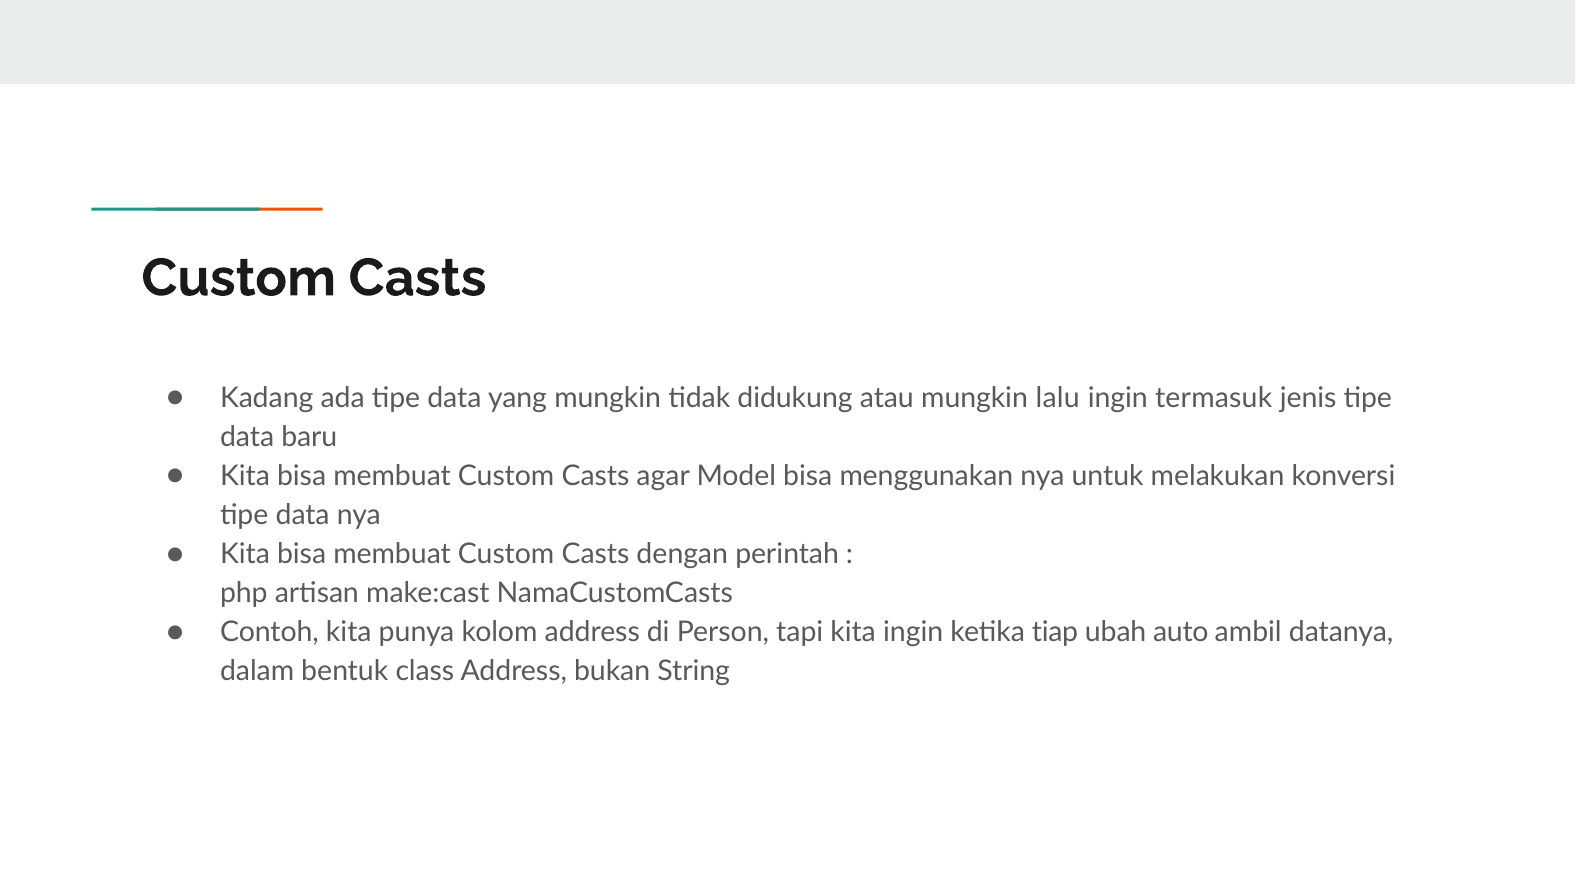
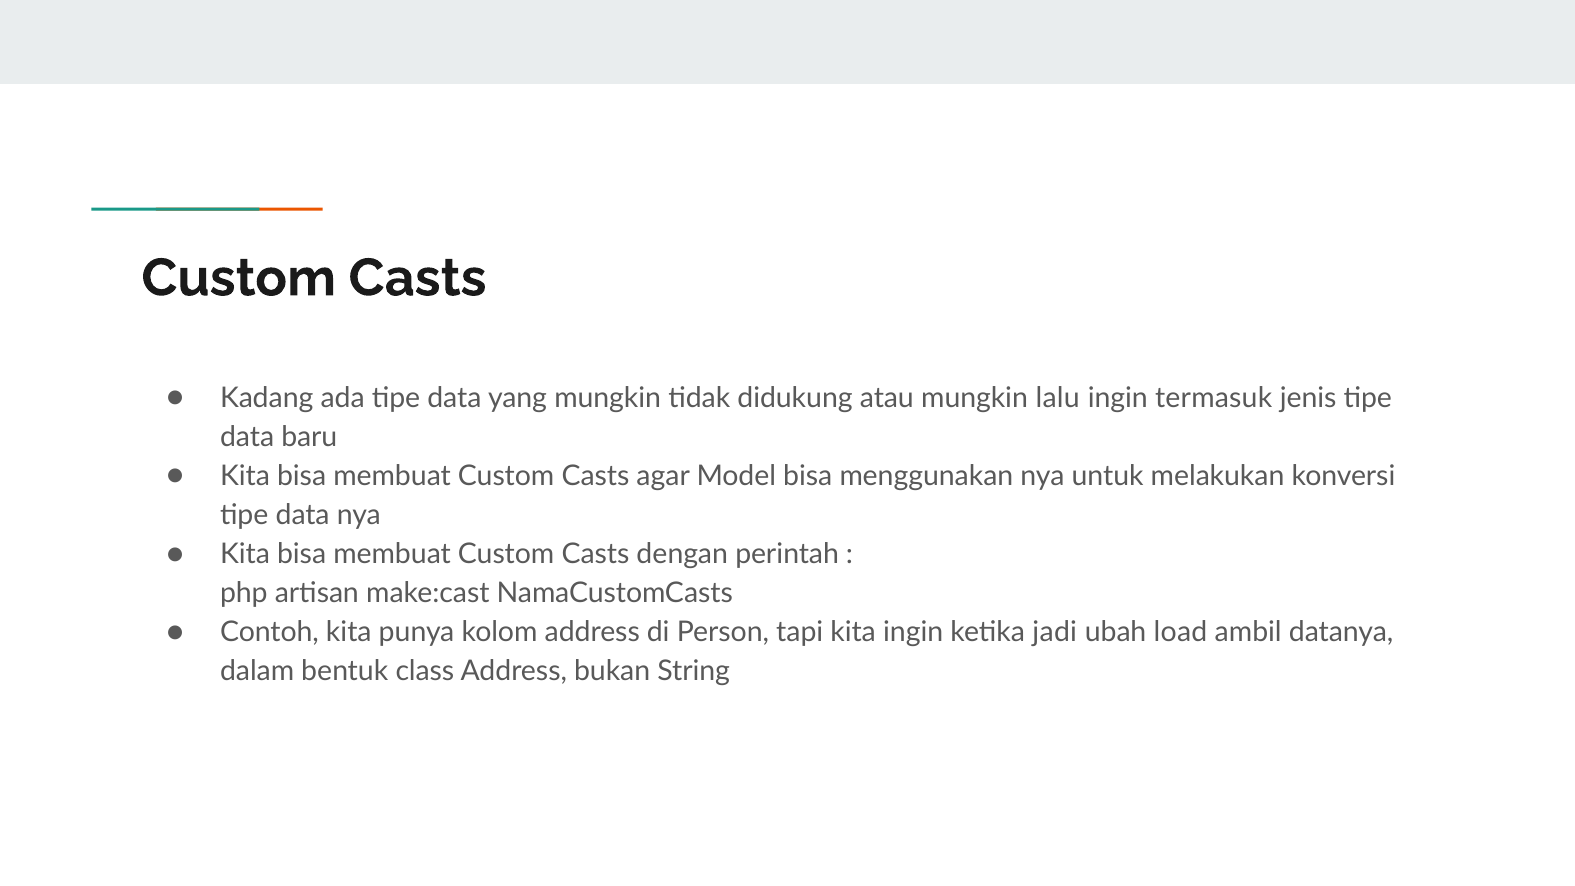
tiap: tiap -> jadi (1055, 632)
auto: auto -> load (1181, 632)
